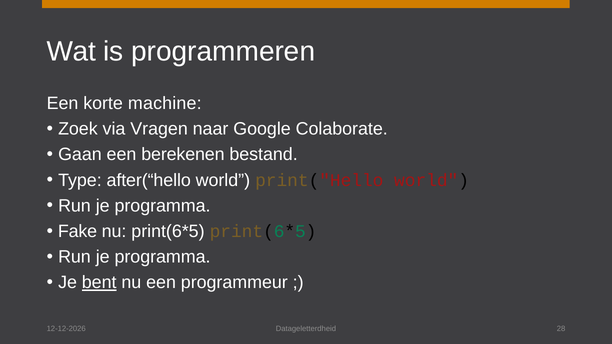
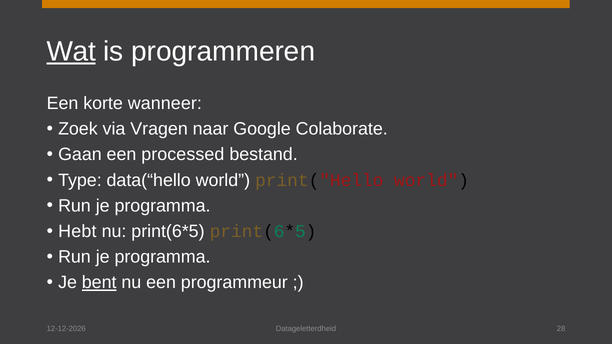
Wat underline: none -> present (71, 51)
machine: machine -> wanneer (165, 103)
berekenen: berekenen -> processed (183, 155)
after(“hello: after(“hello -> data(“hello (149, 180)
Fake: Fake -> Hebt (77, 232)
